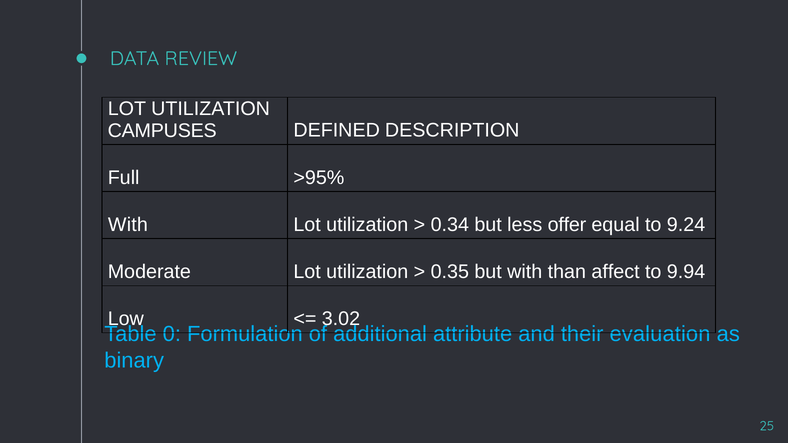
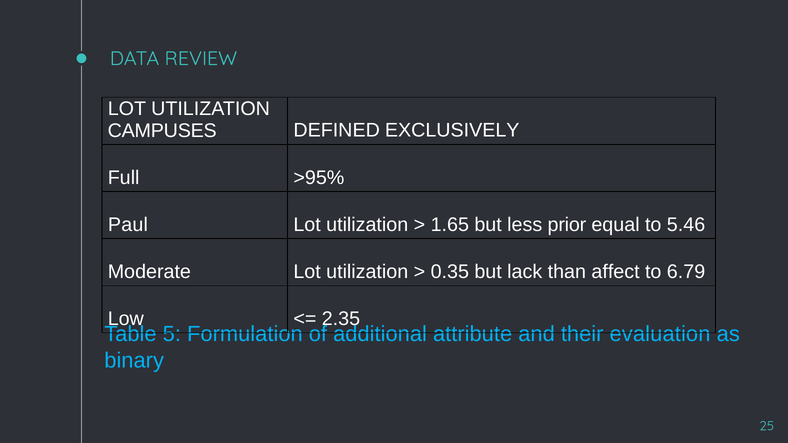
DESCRIPTION: DESCRIPTION -> EXCLUSIVELY (452, 130)
With: With -> Paul (128, 225)
0.34: 0.34 -> 1.65 (450, 225)
offer: offer -> prior (567, 225)
9.24: 9.24 -> 5.46 (686, 225)
but with: with -> lack (525, 272)
9.94: 9.94 -> 6.79 (686, 272)
3.02: 3.02 -> 2.35 (341, 319)
0: 0 -> 5 (172, 334)
